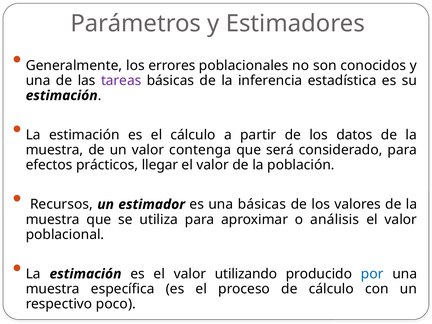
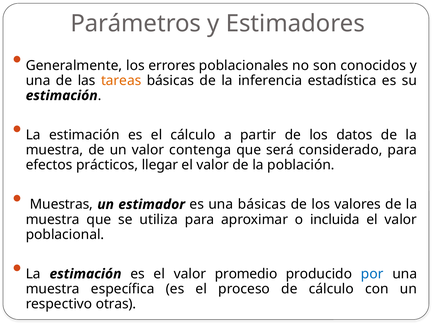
tareas colour: purple -> orange (121, 81)
Recursos: Recursos -> Muestras (61, 204)
análisis: análisis -> incluida (335, 219)
utilizando: utilizando -> promedio (246, 274)
poco: poco -> otras (116, 304)
